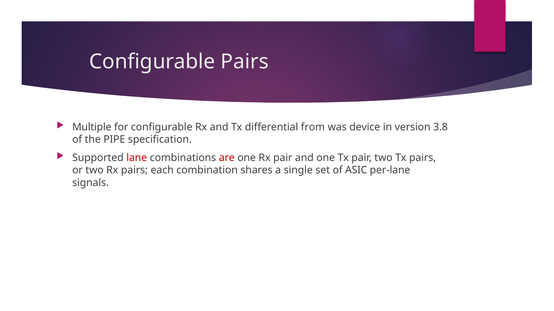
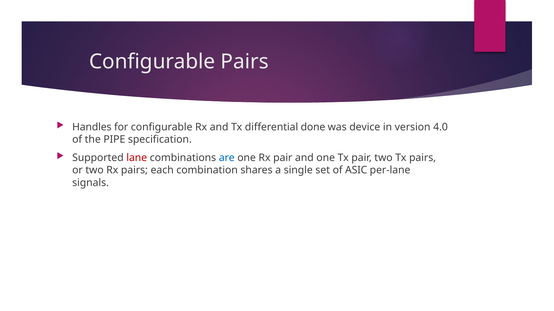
Multiple: Multiple -> Handles (92, 127)
from: from -> done (313, 127)
3.8: 3.8 -> 4.0 (440, 127)
are colour: red -> blue (227, 158)
